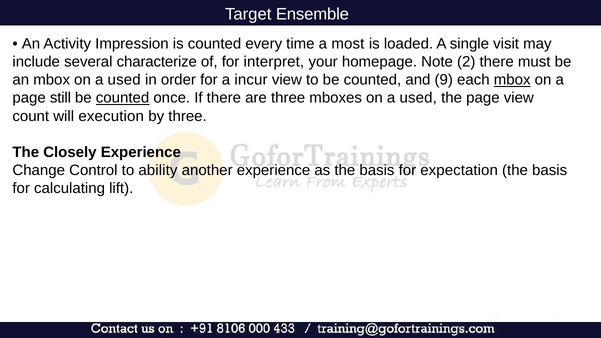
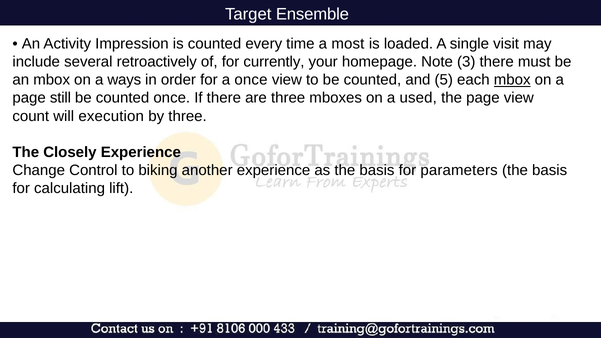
characterize: characterize -> retroactively (157, 62)
interpret: interpret -> currently (274, 62)
2: 2 -> 3 (466, 62)
mbox on a used: used -> ways (124, 80)
a incur: incur -> once (251, 80)
9: 9 -> 5 (444, 80)
counted underline: present -> none (123, 98)
ability: ability -> biking (158, 170)
expectation: expectation -> parameters (459, 170)
